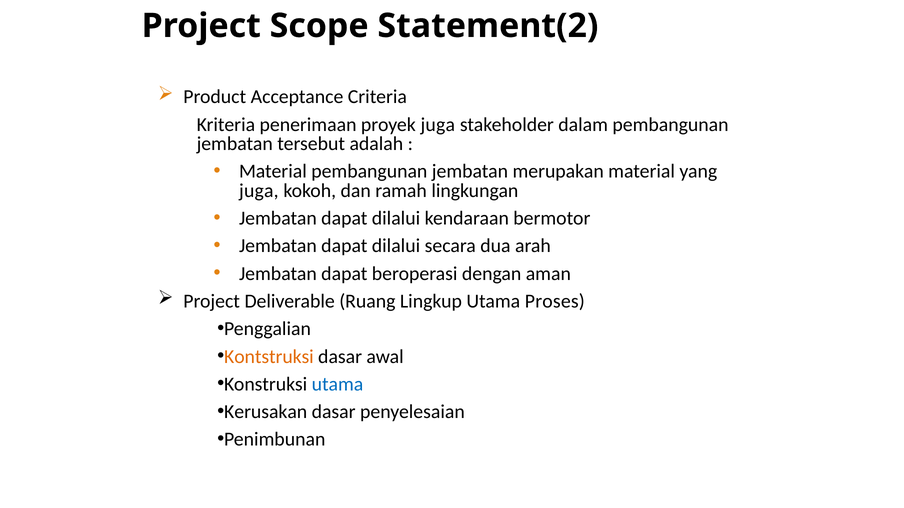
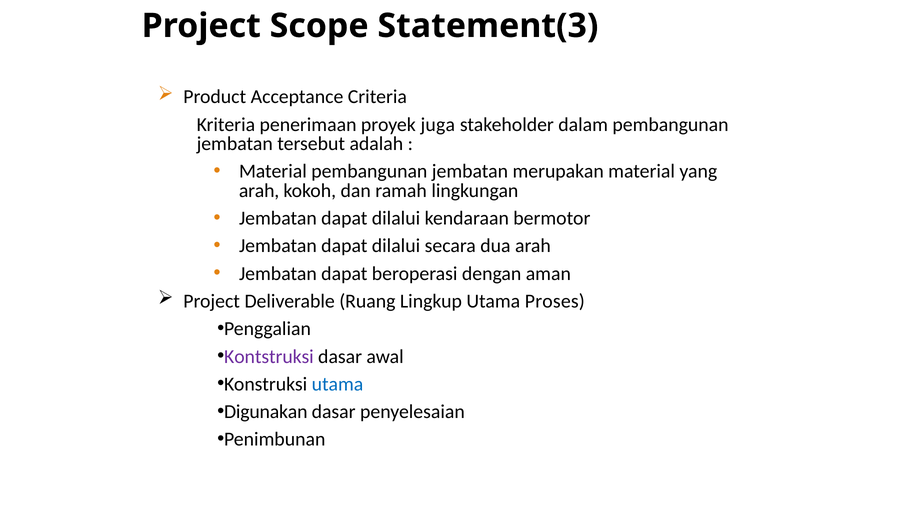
Statement(2: Statement(2 -> Statement(3 (488, 26)
juga: juga -> arah (259, 191)
Kontstruksi colour: orange -> purple (269, 357)
Kerusakan: Kerusakan -> Digunakan (266, 412)
